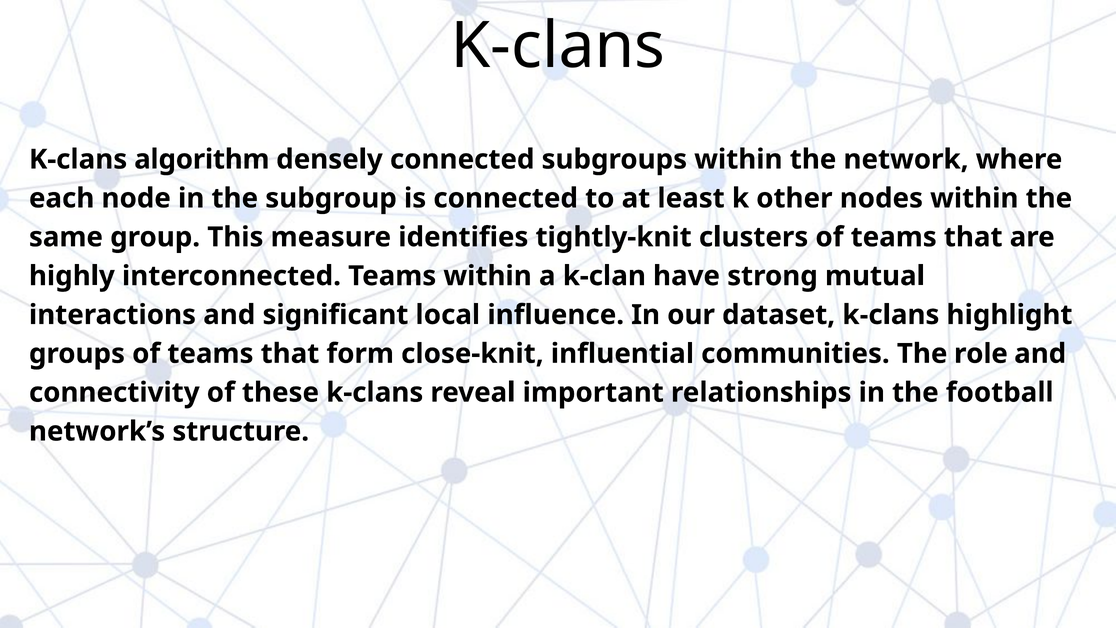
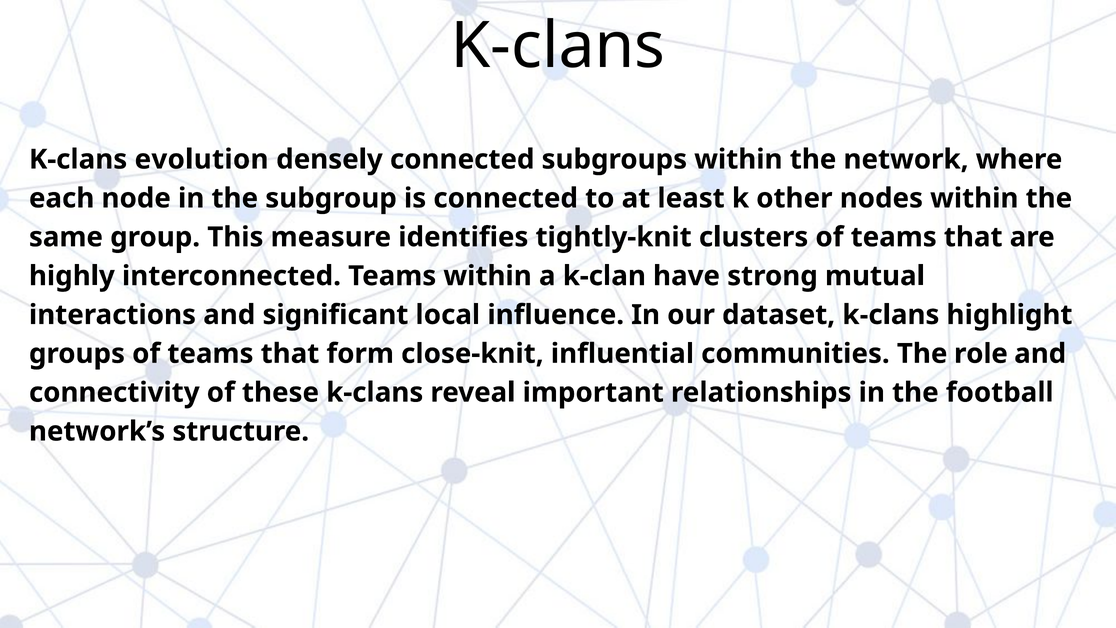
algorithm: algorithm -> evolution (202, 159)
